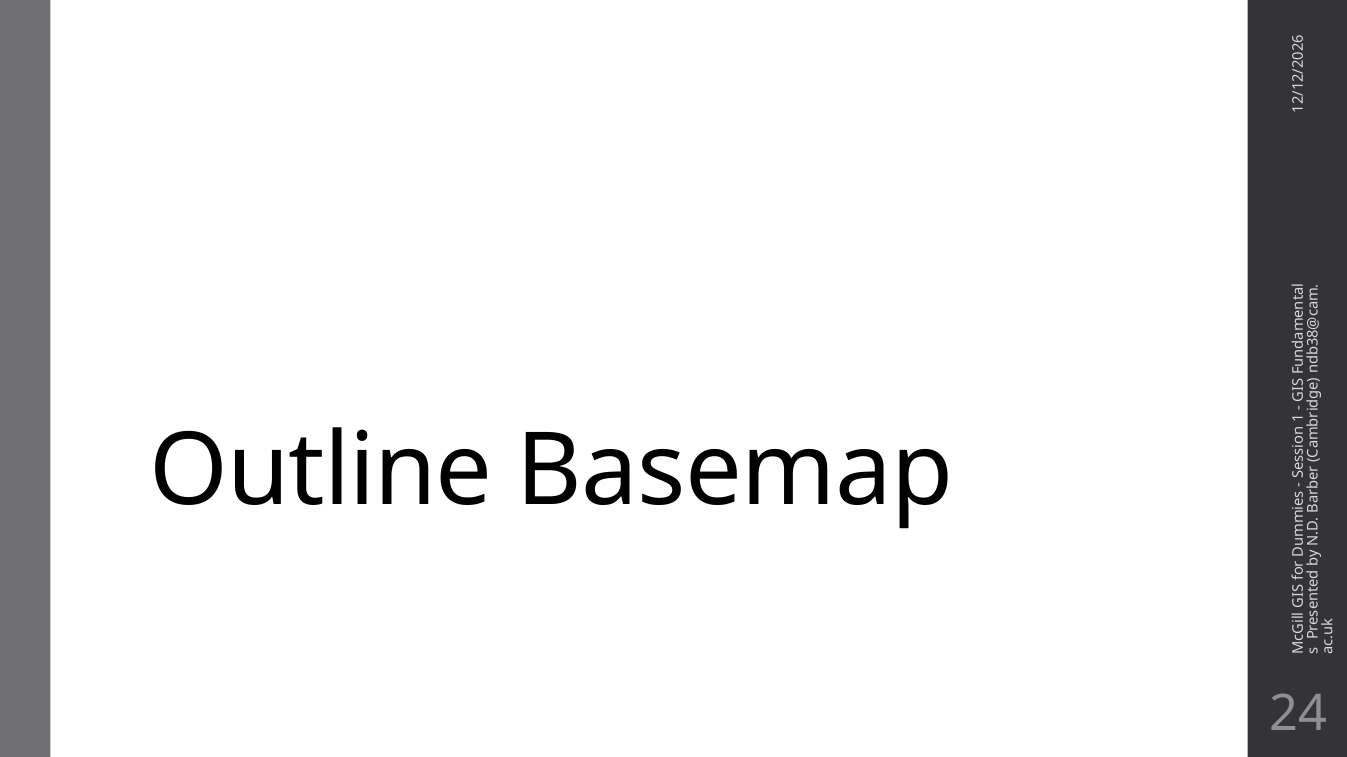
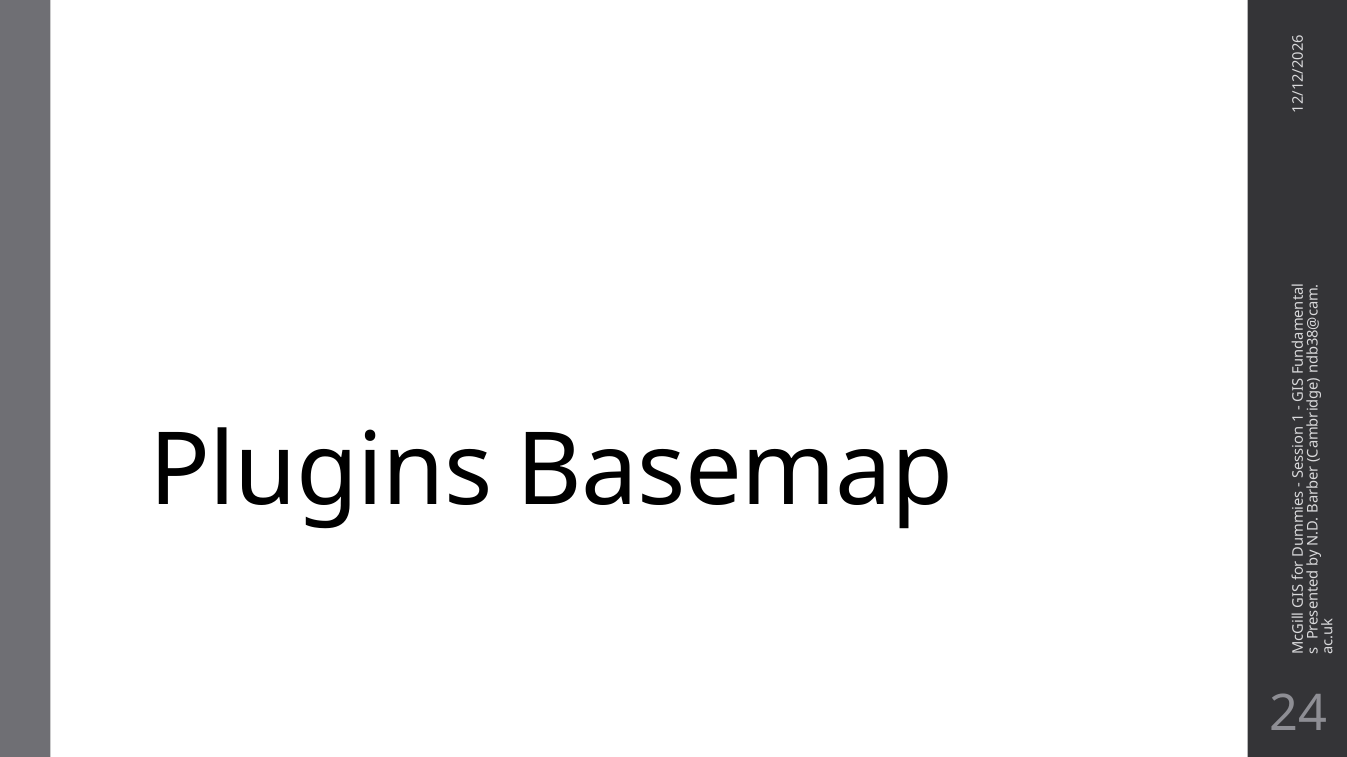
Outline: Outline -> Plugins (321, 471)
